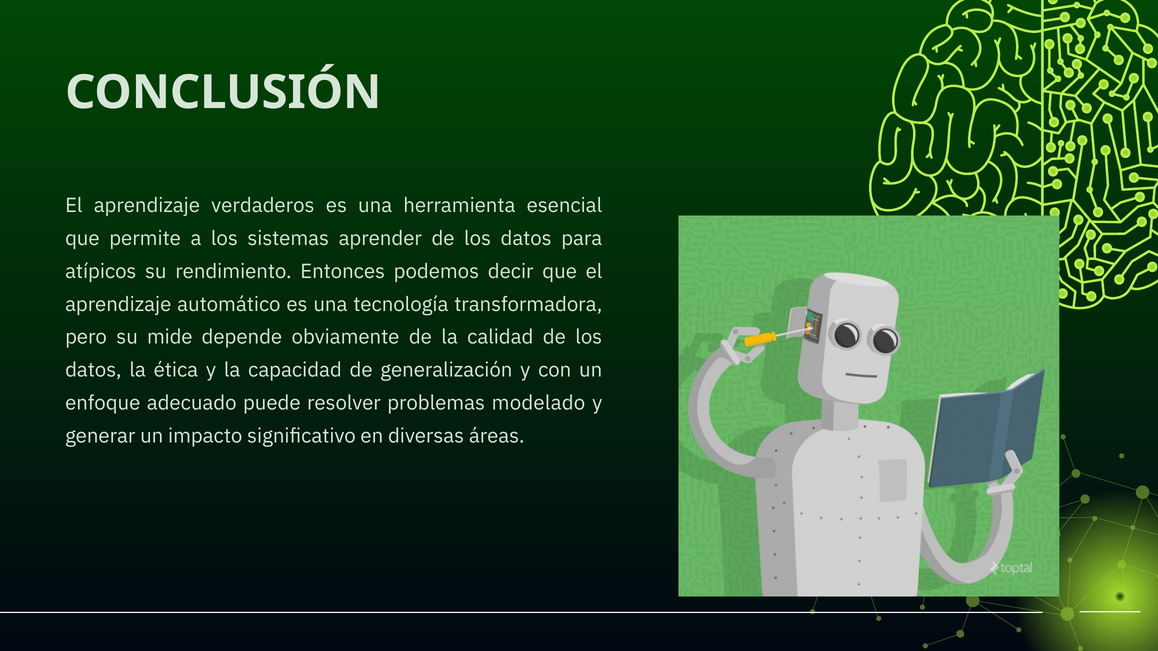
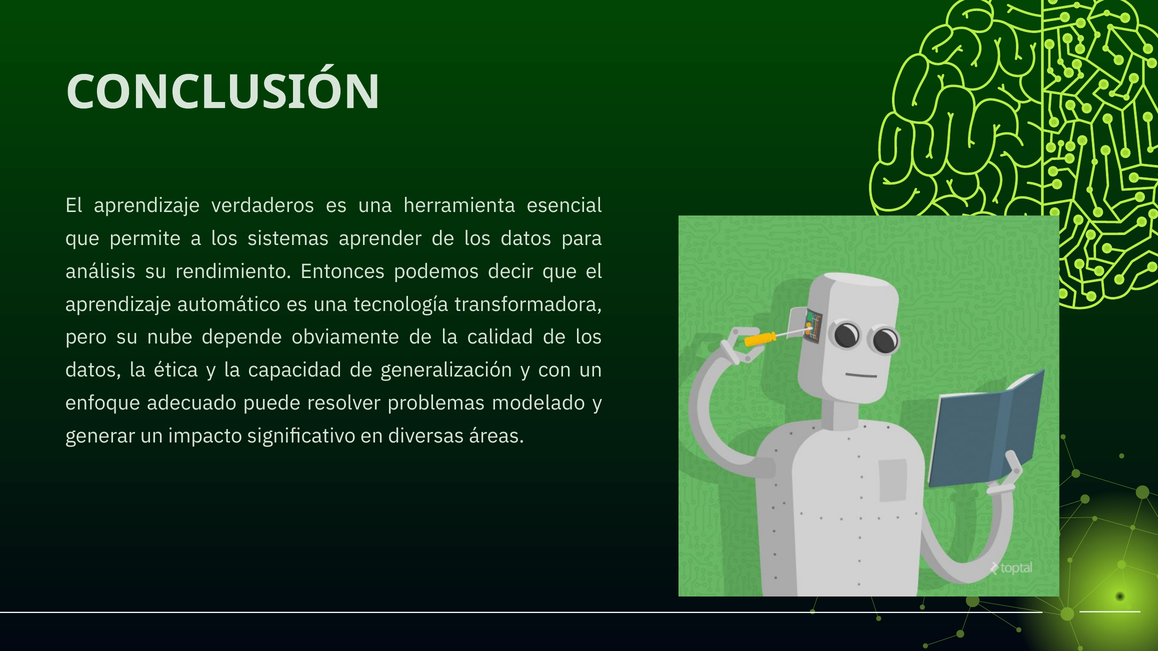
atípicos: atípicos -> análisis (101, 272)
mide: mide -> nube (170, 337)
